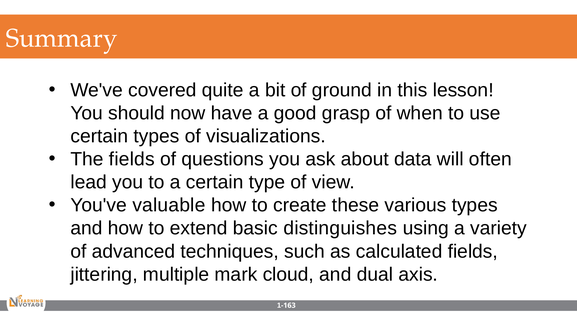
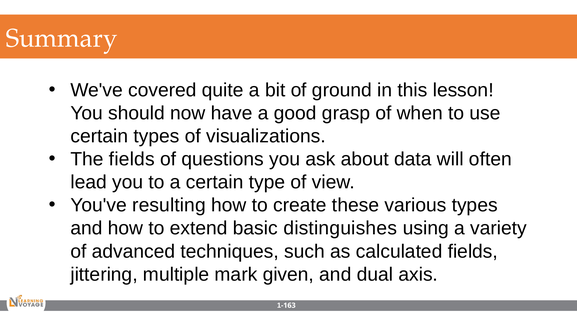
valuable: valuable -> resulting (169, 206)
cloud: cloud -> given (288, 275)
